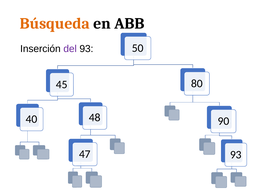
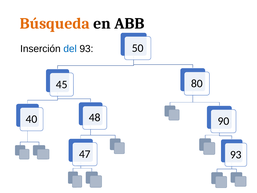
del colour: purple -> blue (70, 49)
